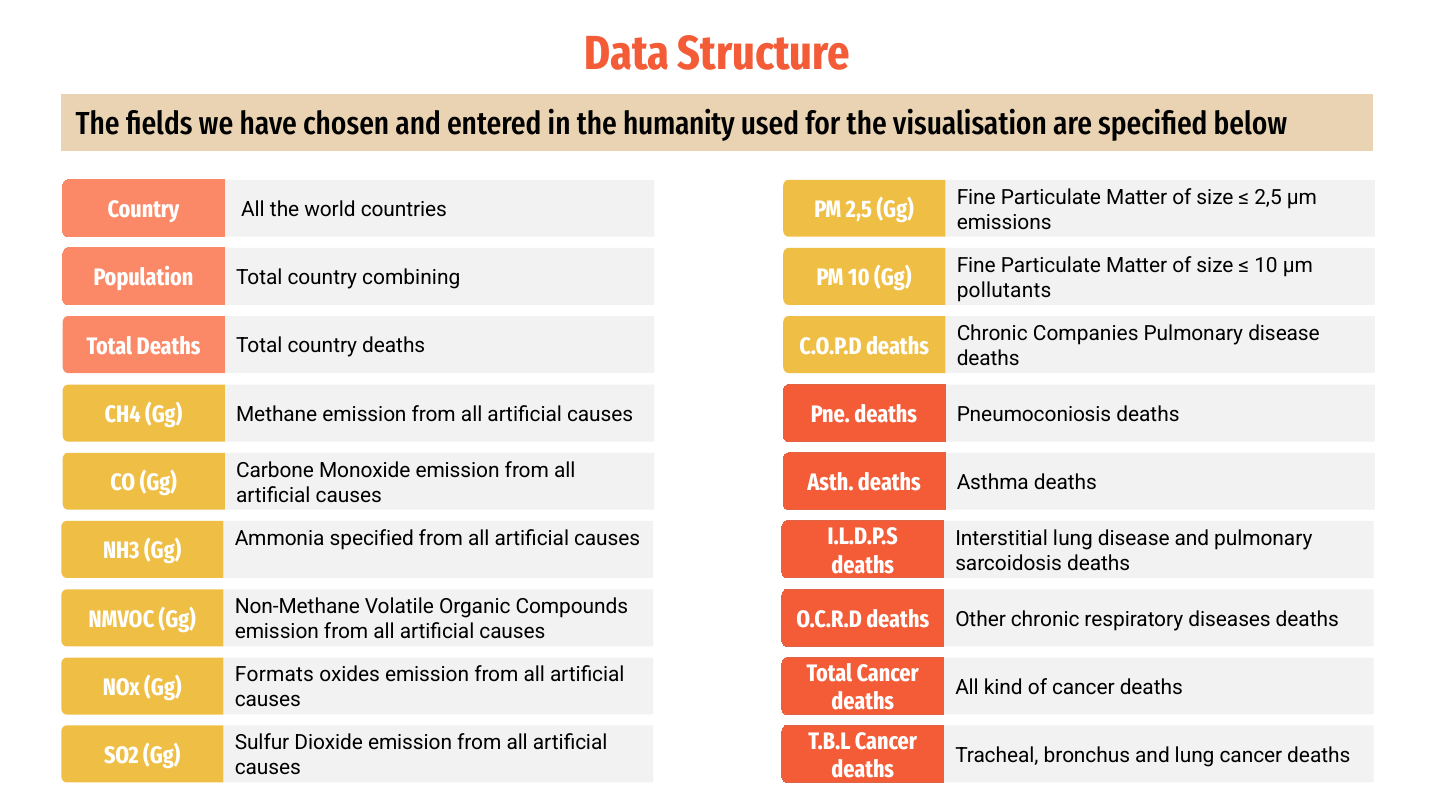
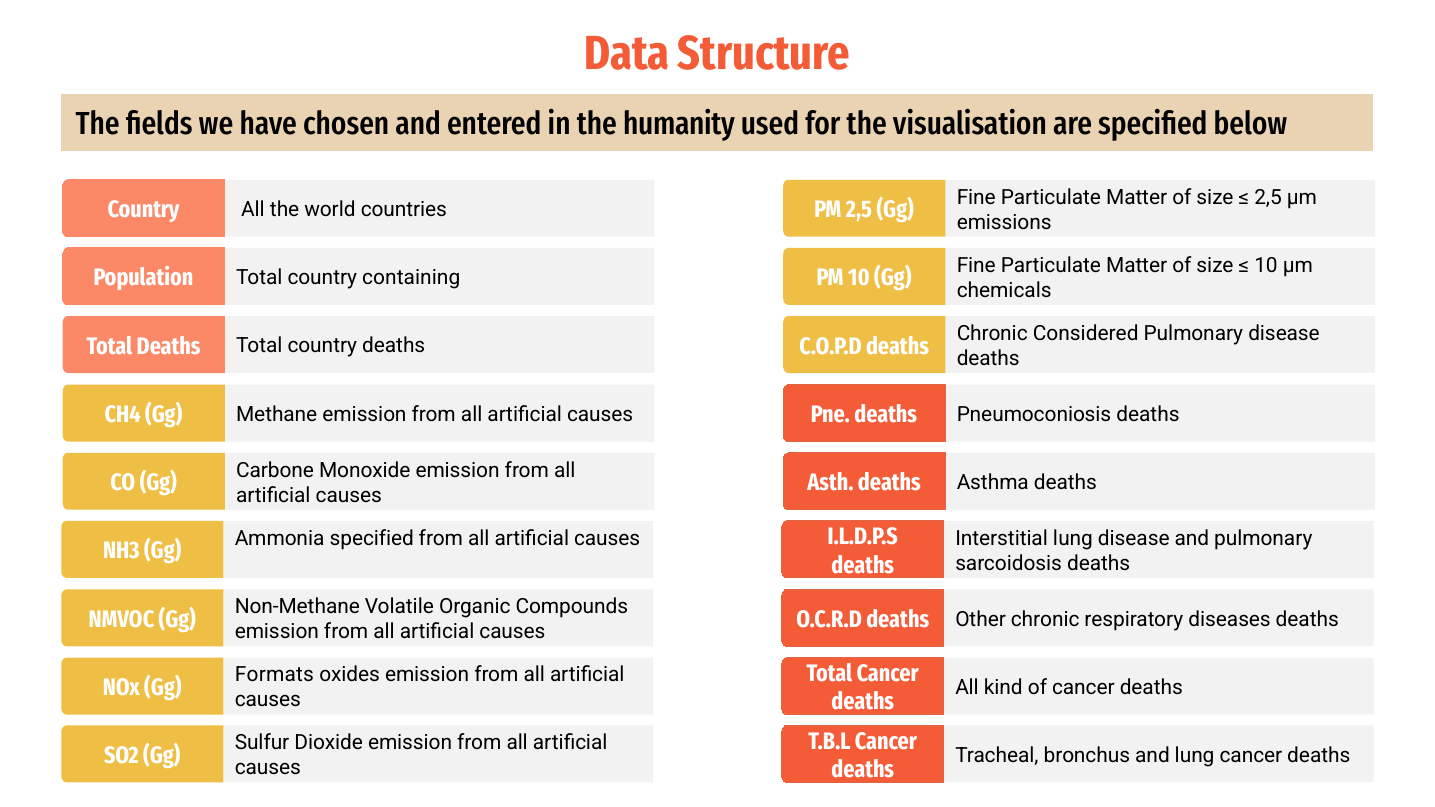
combining: combining -> containing (411, 278)
pollutants: pollutants -> chemicals (1004, 290)
Companies: Companies -> Considered (1086, 334)
